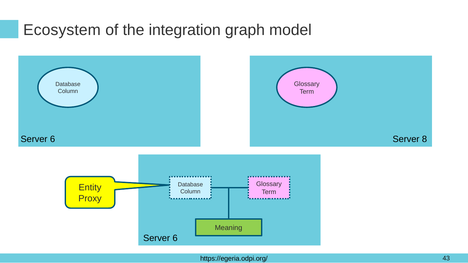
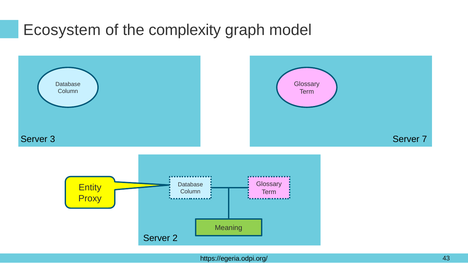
integration: integration -> complexity (185, 30)
6: 6 -> 3 (53, 139)
8: 8 -> 7 (425, 139)
6: 6 -> 2 (175, 238)
